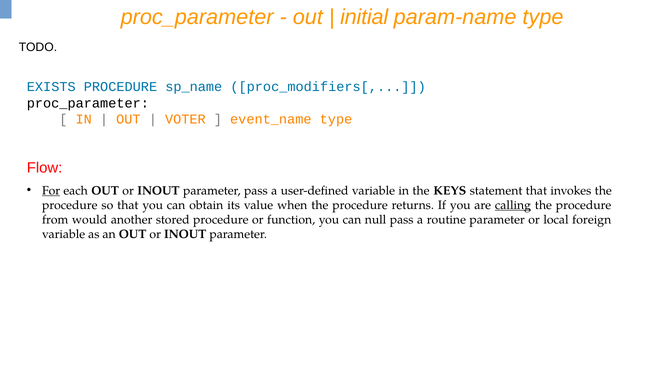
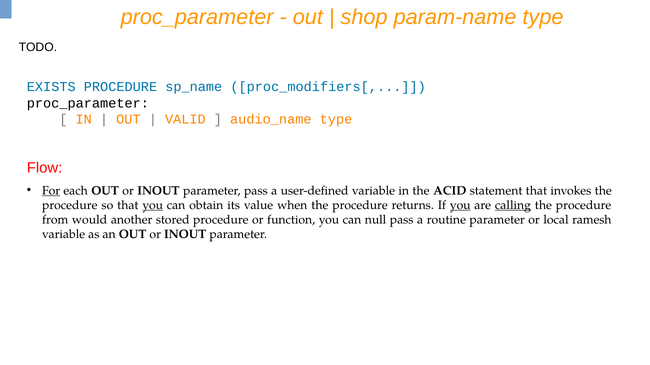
initial: initial -> shop (364, 17)
VOTER: VOTER -> VALID (185, 120)
event_name: event_name -> audio_name (271, 120)
KEYS: KEYS -> ACID (450, 191)
you underline: none -> present (153, 205)
you underline: none -> present (460, 205)
foreign: foreign -> ramesh (592, 220)
